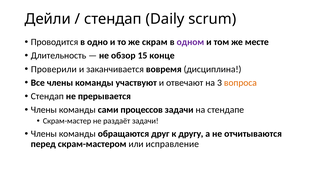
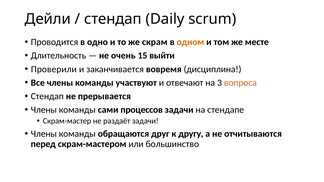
одном colour: purple -> orange (190, 42)
обзор: обзор -> очень (123, 56)
конце: конце -> выйти (162, 56)
исправление: исправление -> большинство (172, 144)
